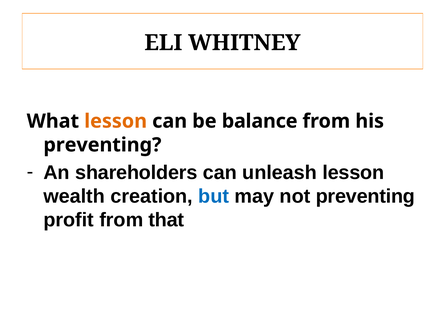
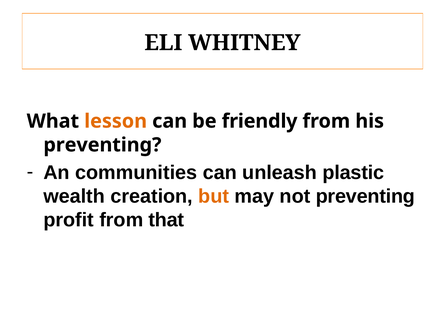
balance: balance -> friendly (260, 121)
shareholders: shareholders -> communities (136, 172)
unleash lesson: lesson -> plastic (353, 172)
but colour: blue -> orange (214, 196)
